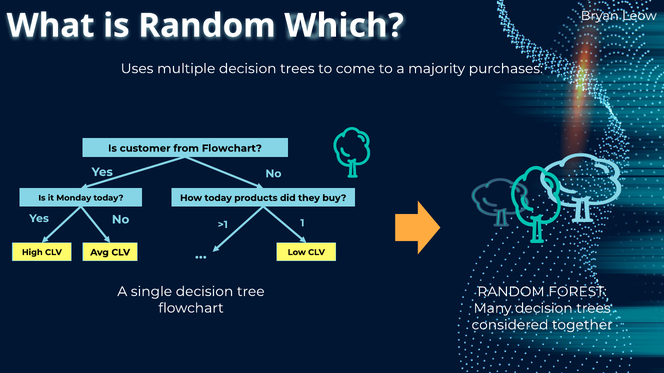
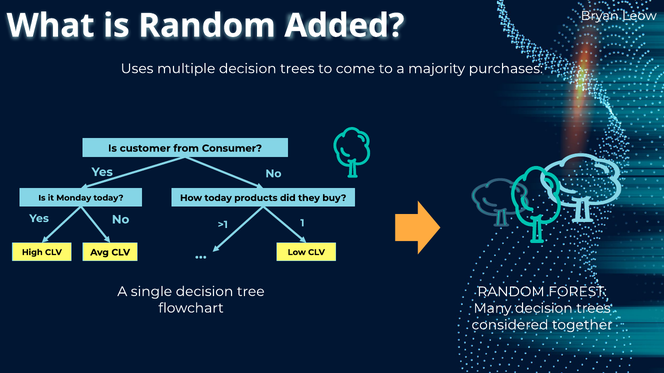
Which: Which -> Added (344, 26)
from Flowchart: Flowchart -> Consumer (232, 149)
